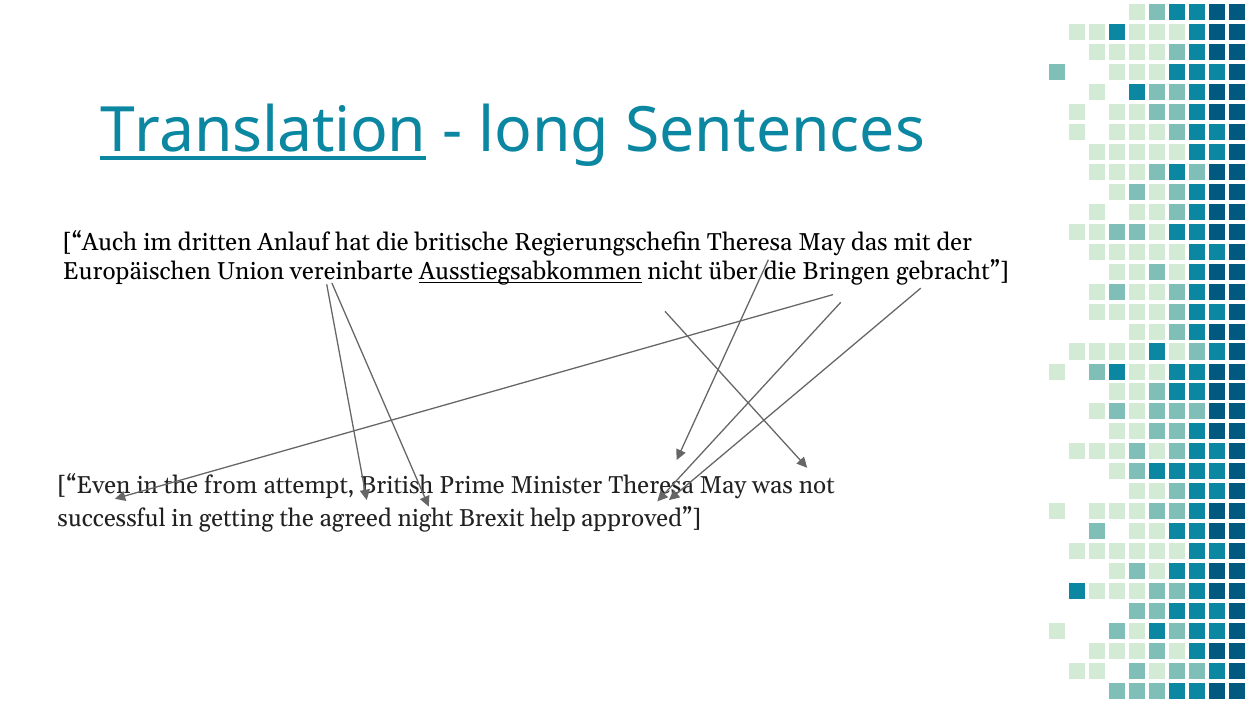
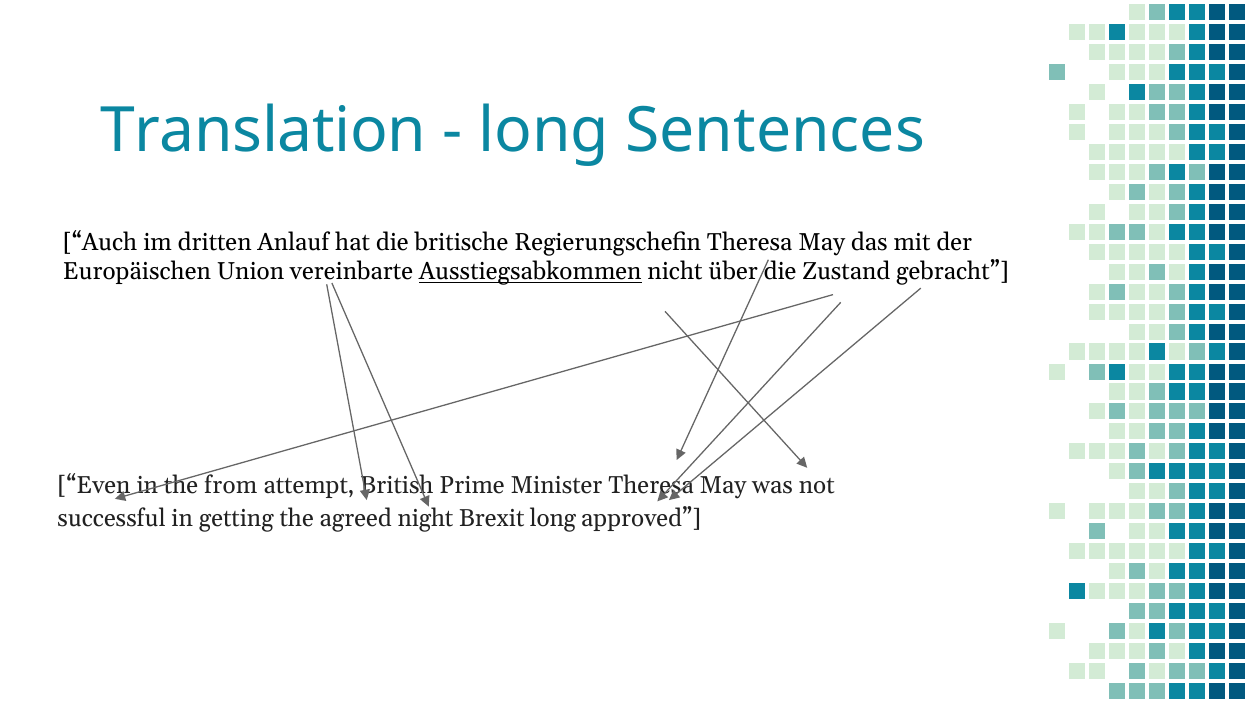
Translation underline: present -> none (263, 131)
Bringen: Bringen -> Zustand (846, 272)
Brexit help: help -> long (553, 518)
